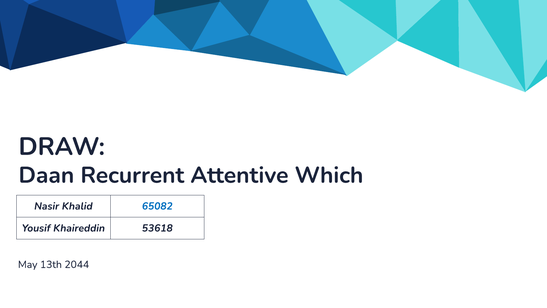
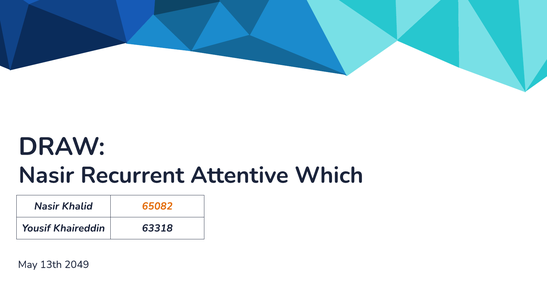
Daan: Daan -> Nasir (46, 175)
65082 colour: blue -> orange (157, 206)
53618: 53618 -> 63318 (157, 228)
2044: 2044 -> 2049 (77, 264)
